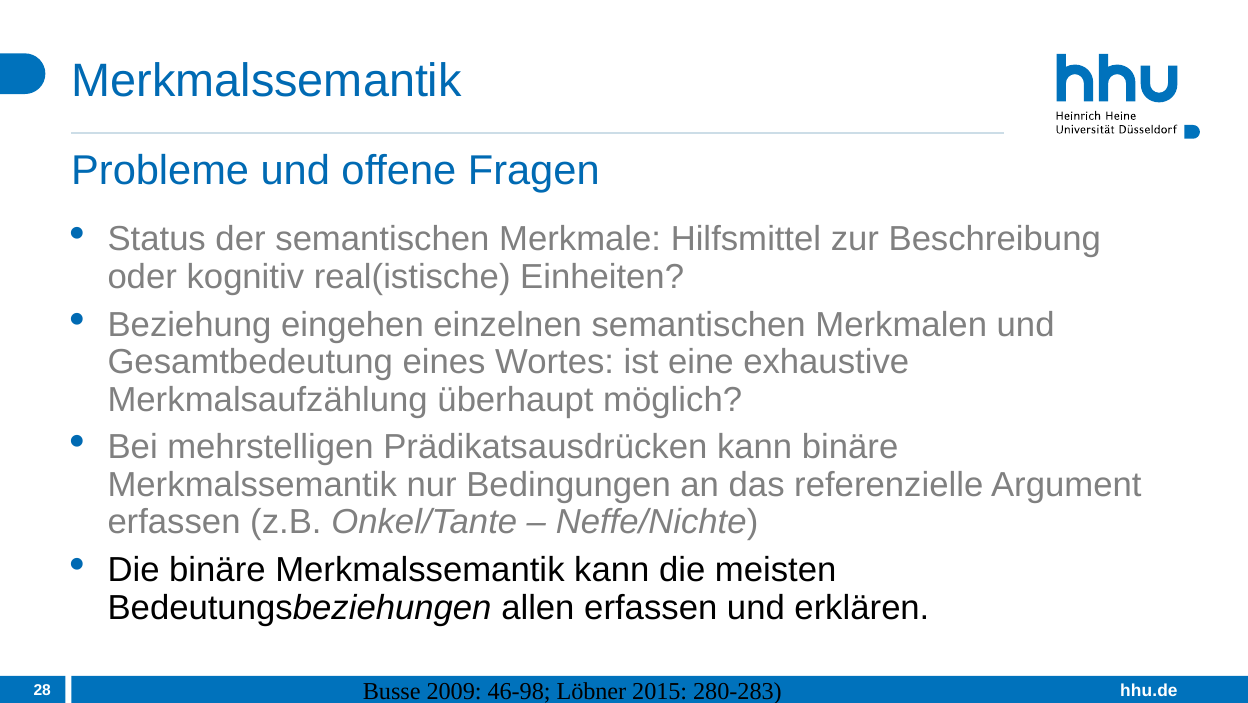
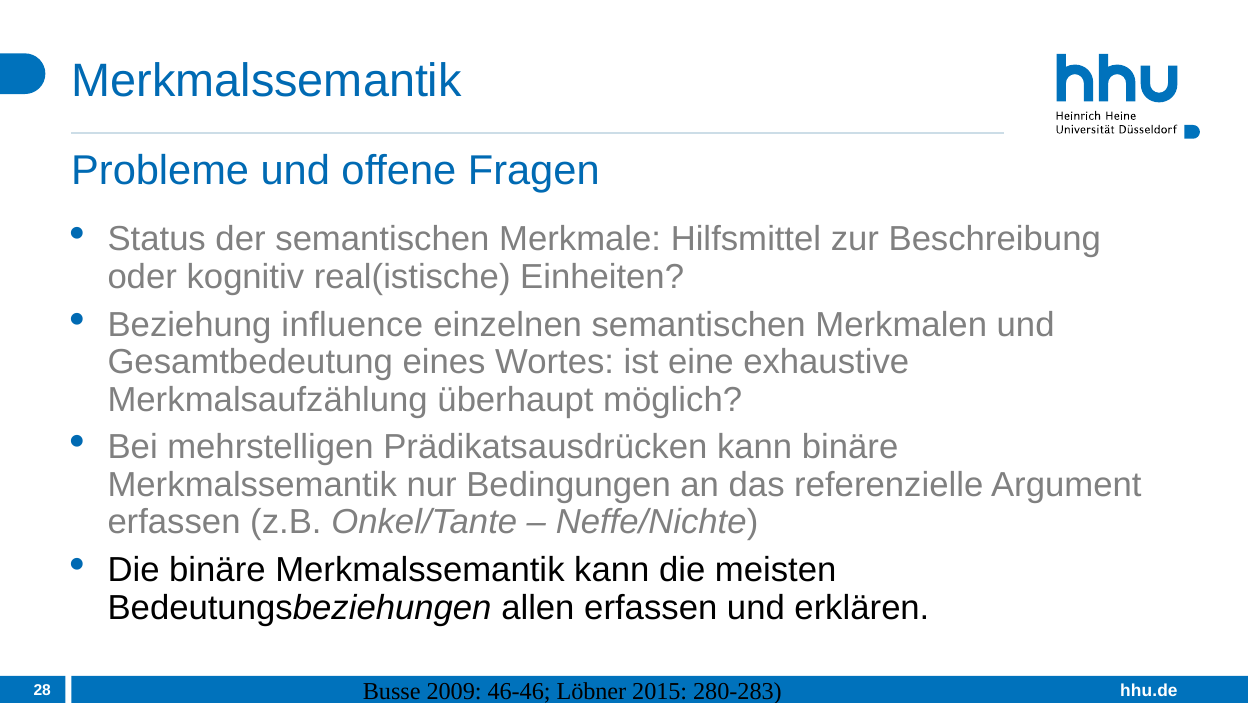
eingehen: eingehen -> influence (352, 325)
46-98: 46-98 -> 46-46 (519, 691)
